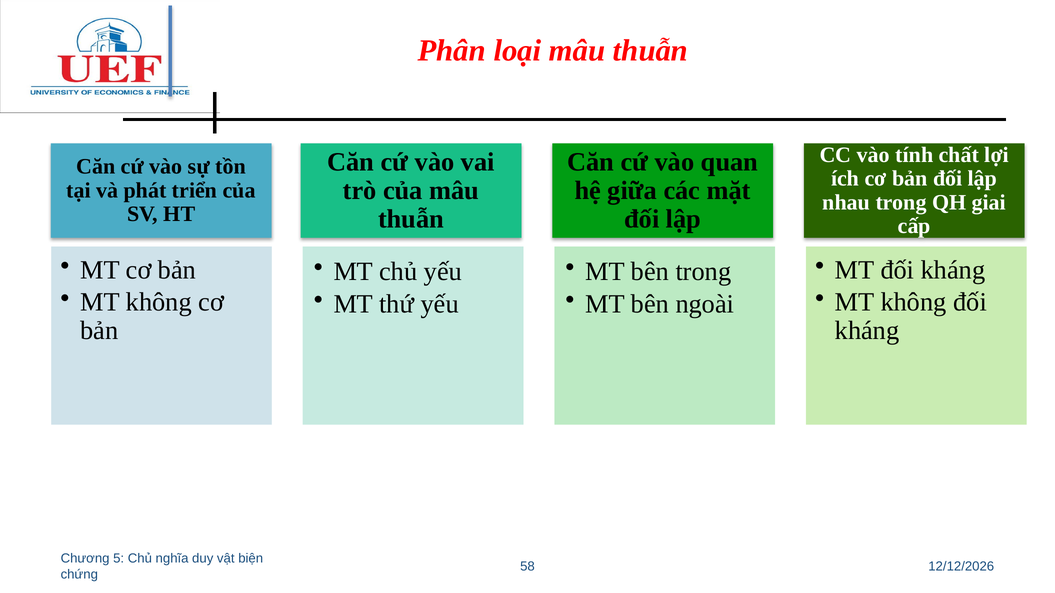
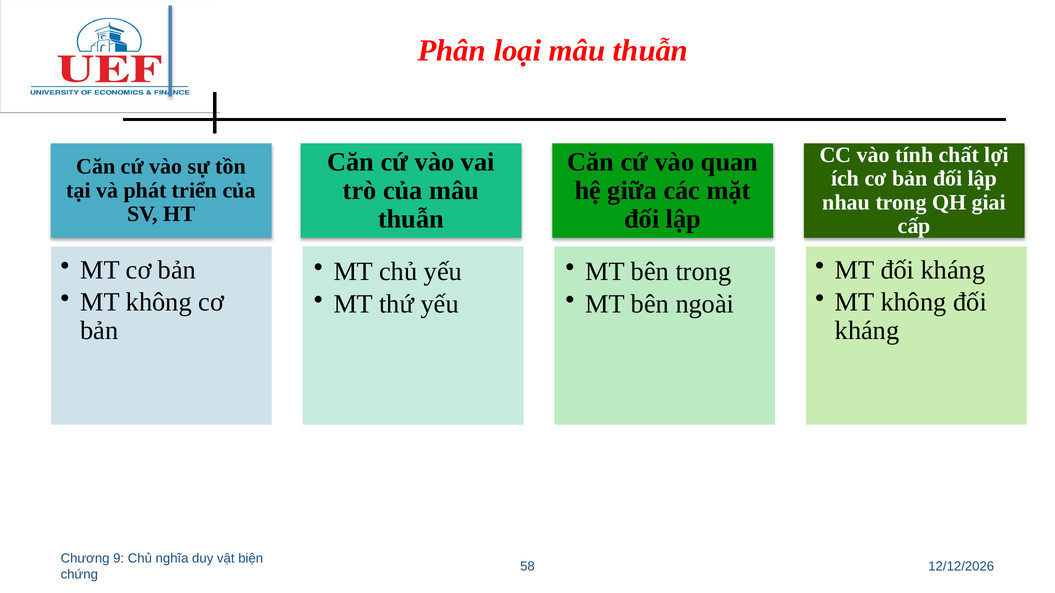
5: 5 -> 9 (119, 559)
